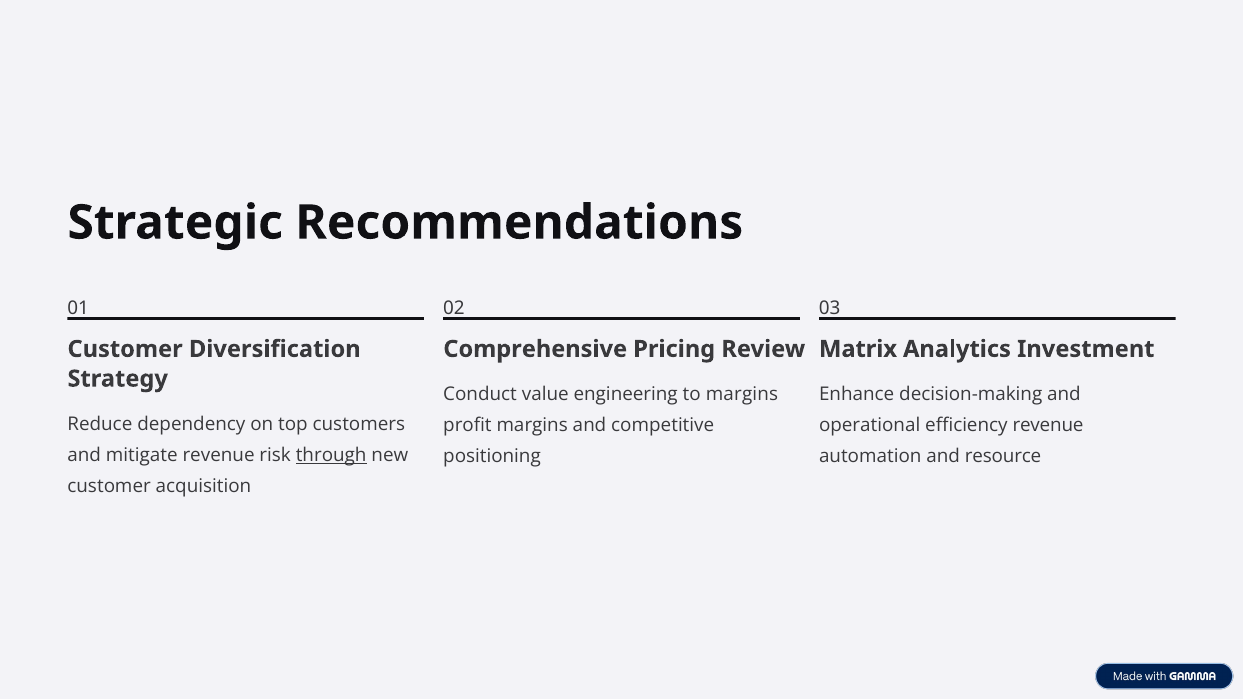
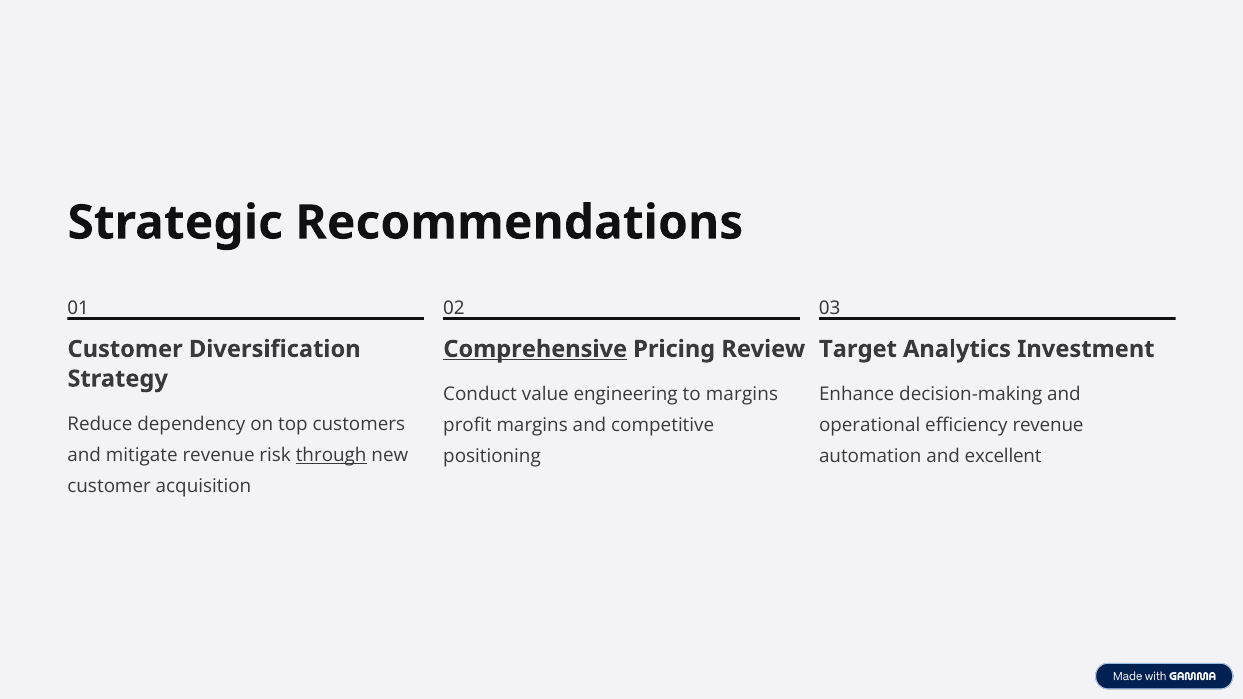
Comprehensive underline: none -> present (535, 349)
Matrix: Matrix -> Target (858, 349)
resource: resource -> excellent (1003, 456)
